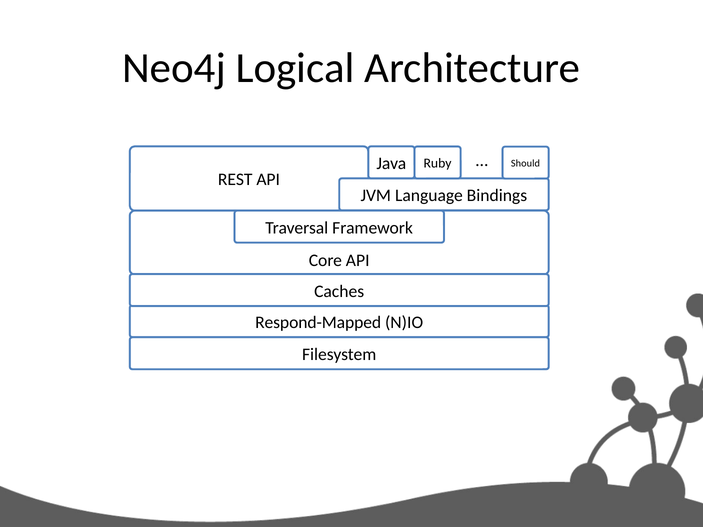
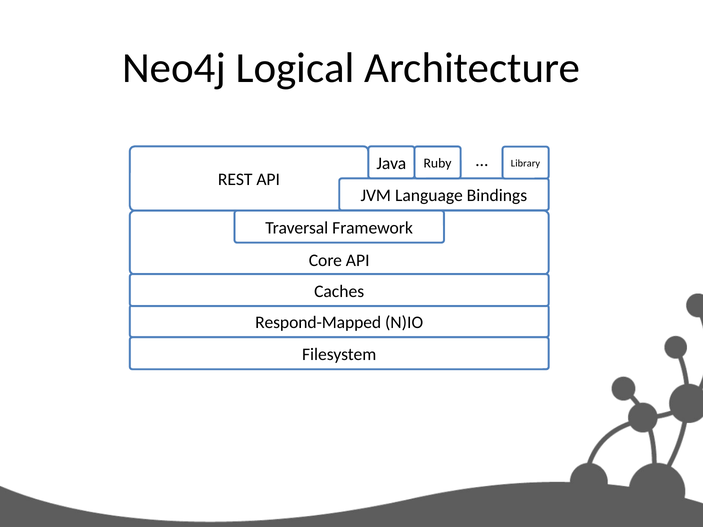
Should: Should -> Library (525, 163)
